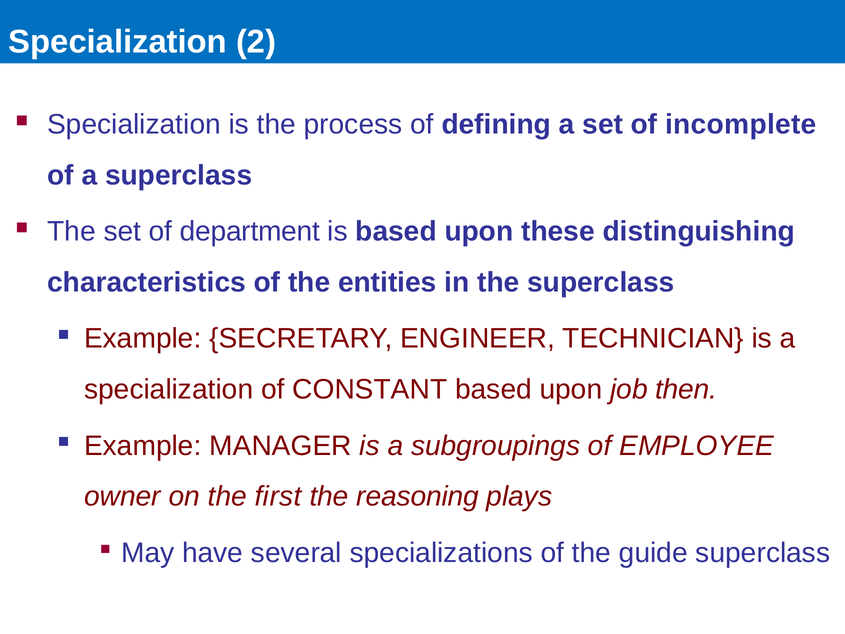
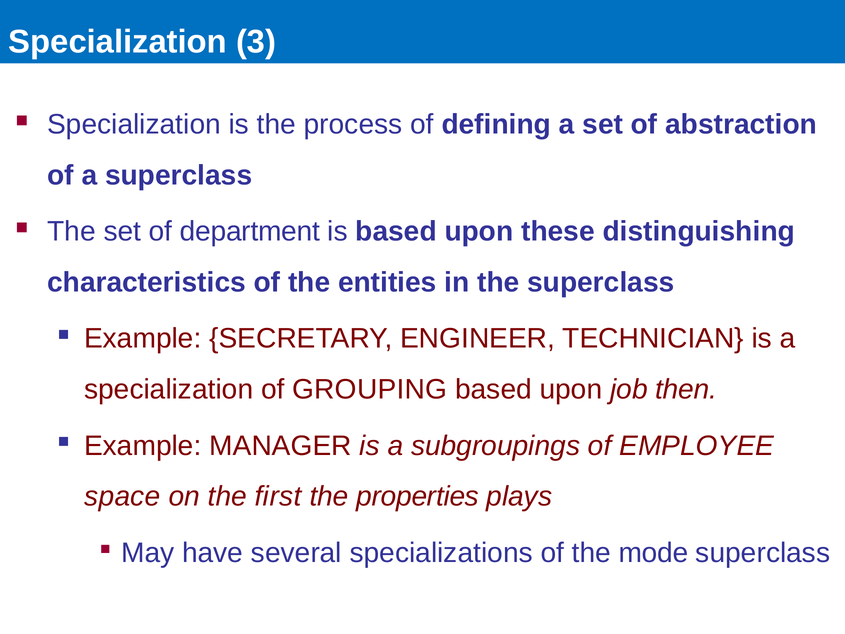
2: 2 -> 3 (256, 42)
incomplete: incomplete -> abstraction (741, 125)
CONSTANT: CONSTANT -> GROUPING (370, 389)
owner: owner -> space (122, 496)
reasoning: reasoning -> properties (418, 496)
guide: guide -> mode (653, 553)
